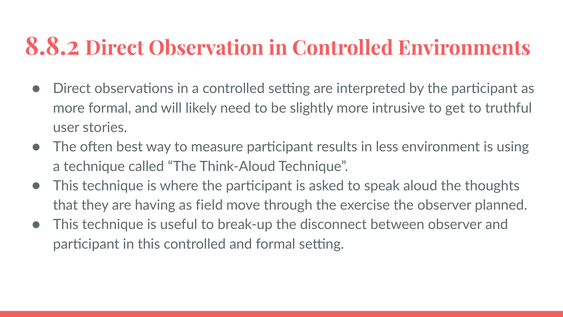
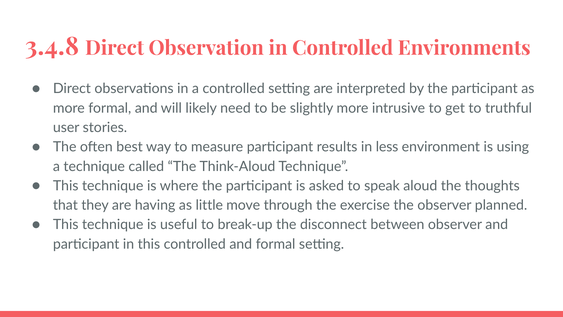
8.8.2: 8.8.2 -> 3.4.8 (52, 46)
field: field -> little (209, 205)
